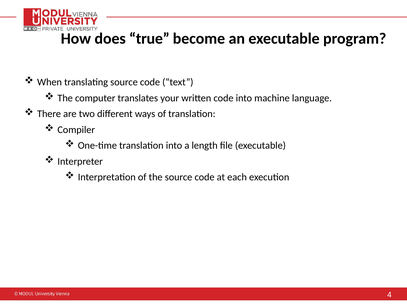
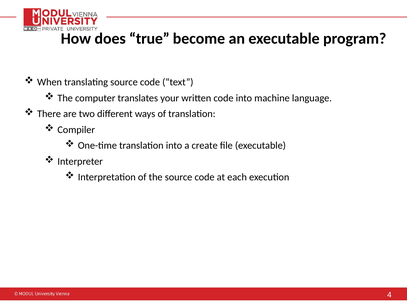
length: length -> create (205, 146)
